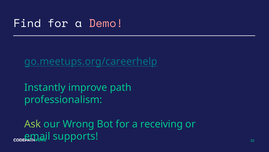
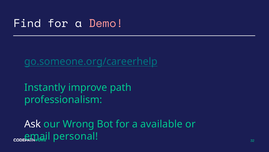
go.meetups.org/careerhelp: go.meetups.org/careerhelp -> go.someone.org/careerhelp (91, 61)
Ask colour: light green -> white (33, 124)
receiving: receiving -> available (162, 124)
supports: supports -> personal (75, 136)
